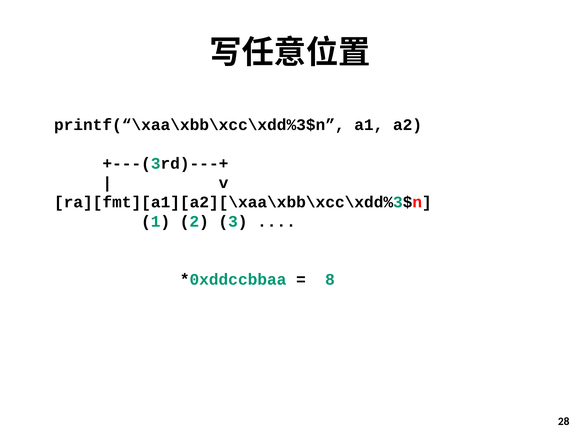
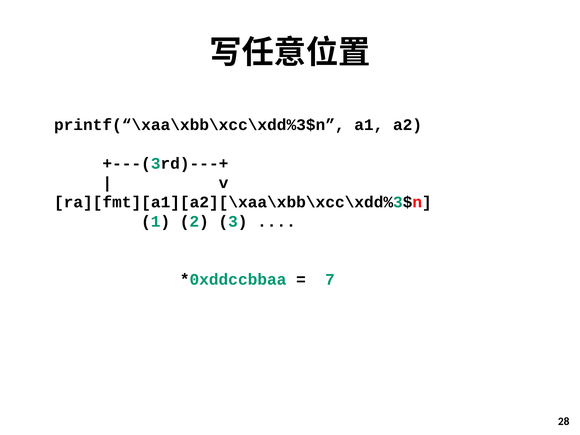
8: 8 -> 7 (330, 280)
